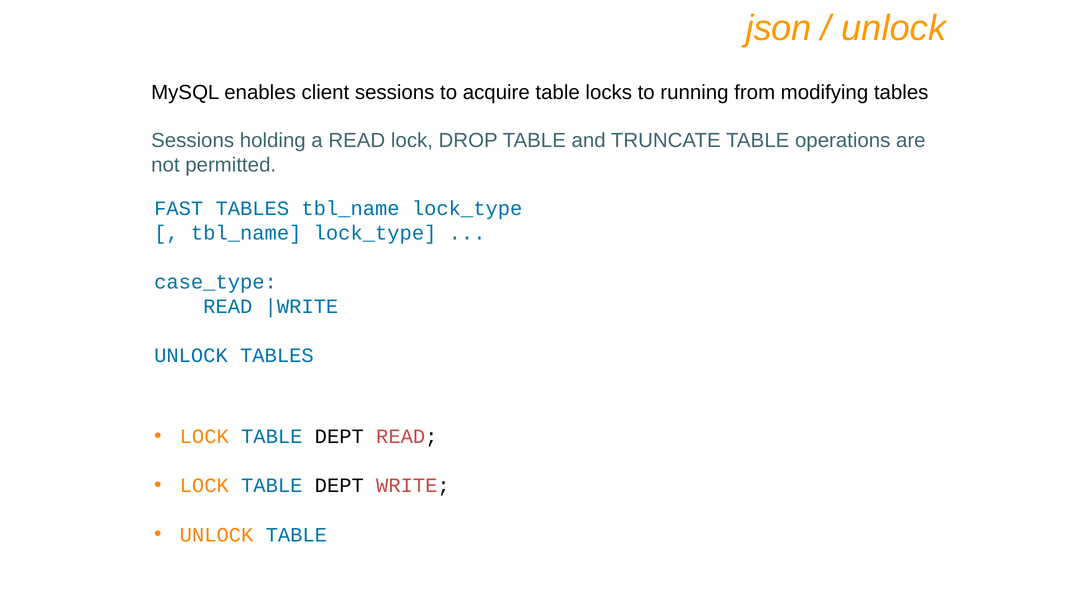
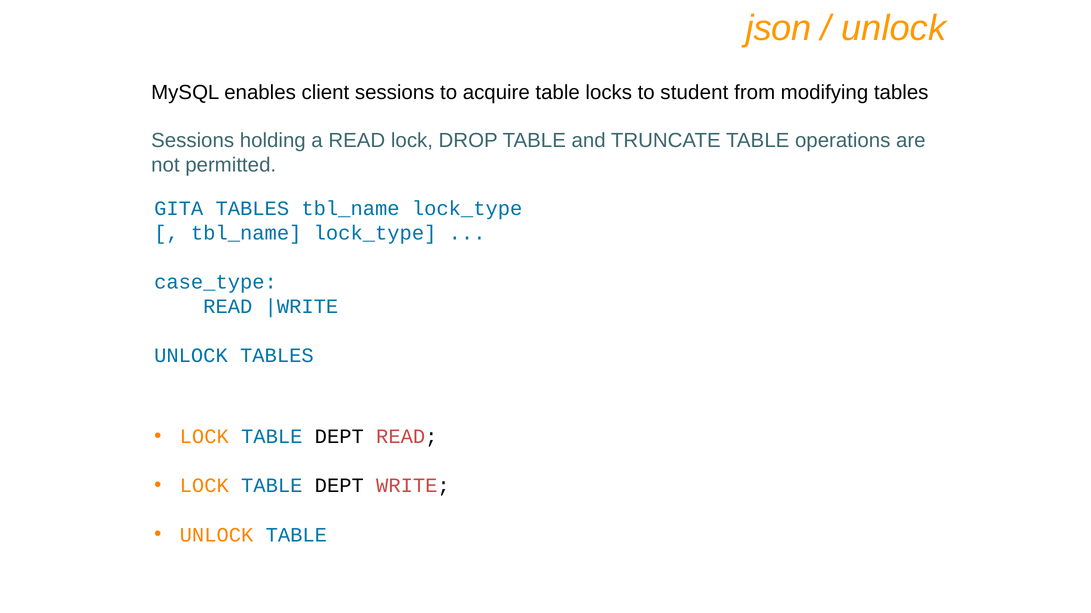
running: running -> student (694, 93)
FAST: FAST -> GITA (179, 209)
